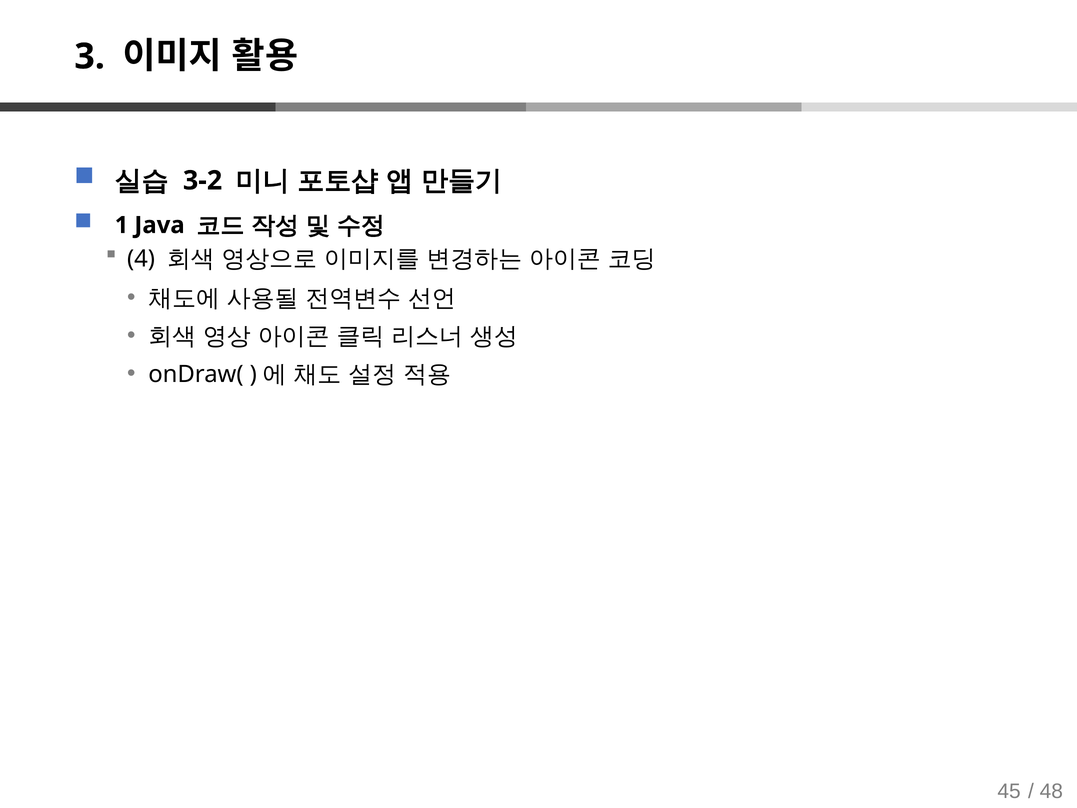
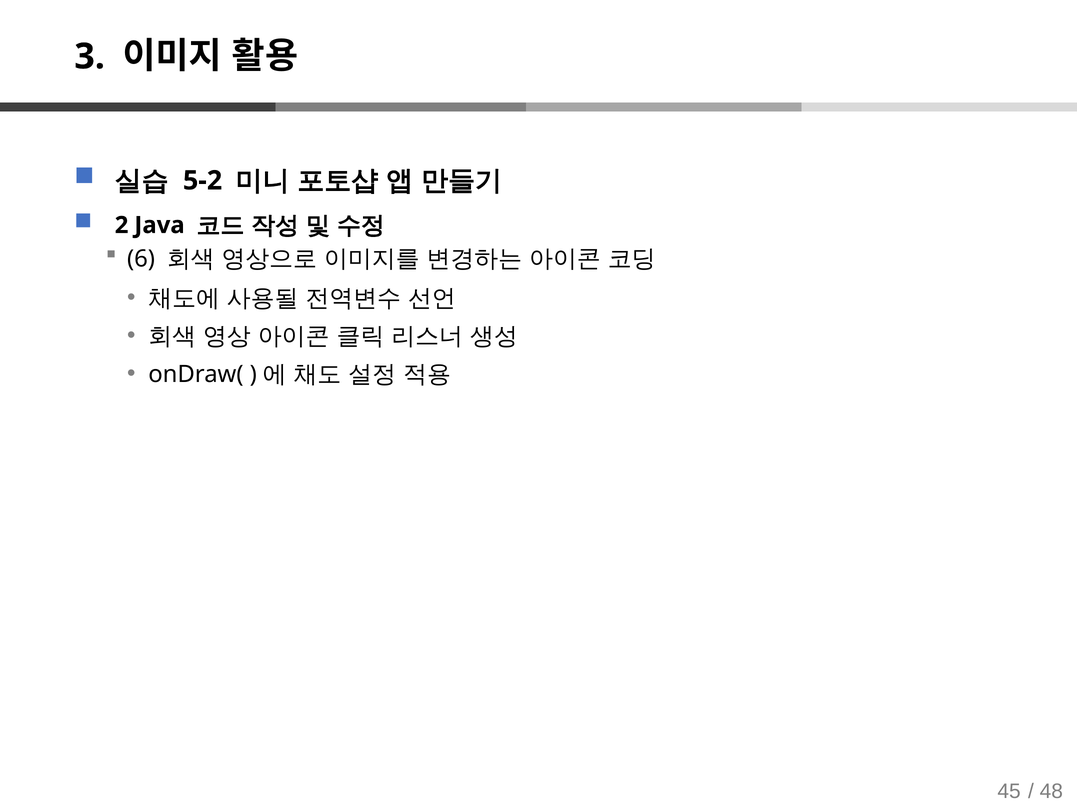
3-2: 3-2 -> 5-2 (203, 181)
1: 1 -> 2 (122, 225)
4: 4 -> 6 (141, 259)
